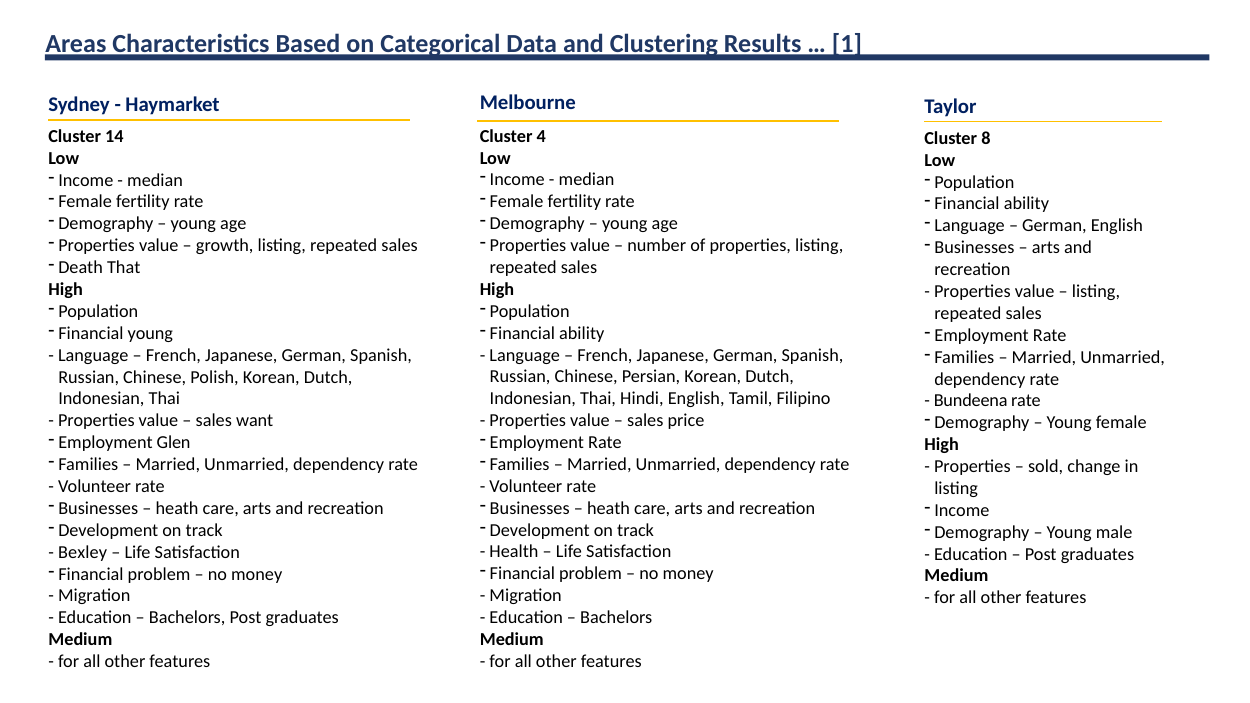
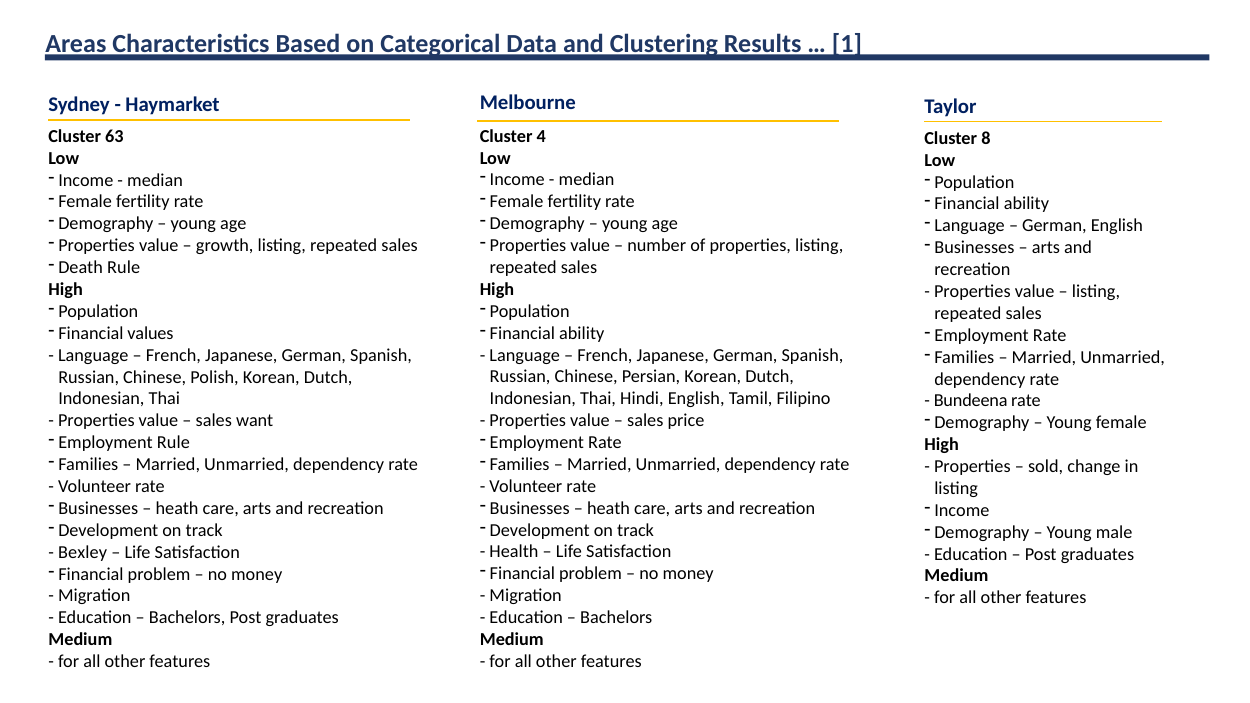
14: 14 -> 63 (114, 136)
Death That: That -> Rule (124, 268)
Financial young: young -> values (150, 333)
Employment Glen: Glen -> Rule (173, 443)
